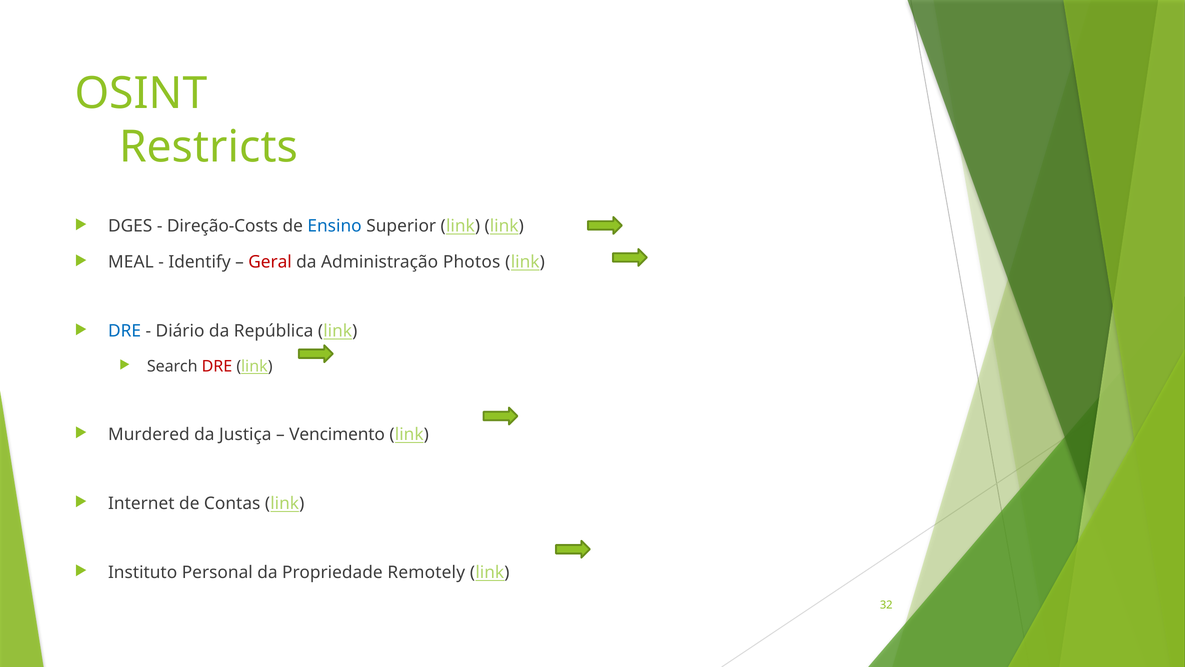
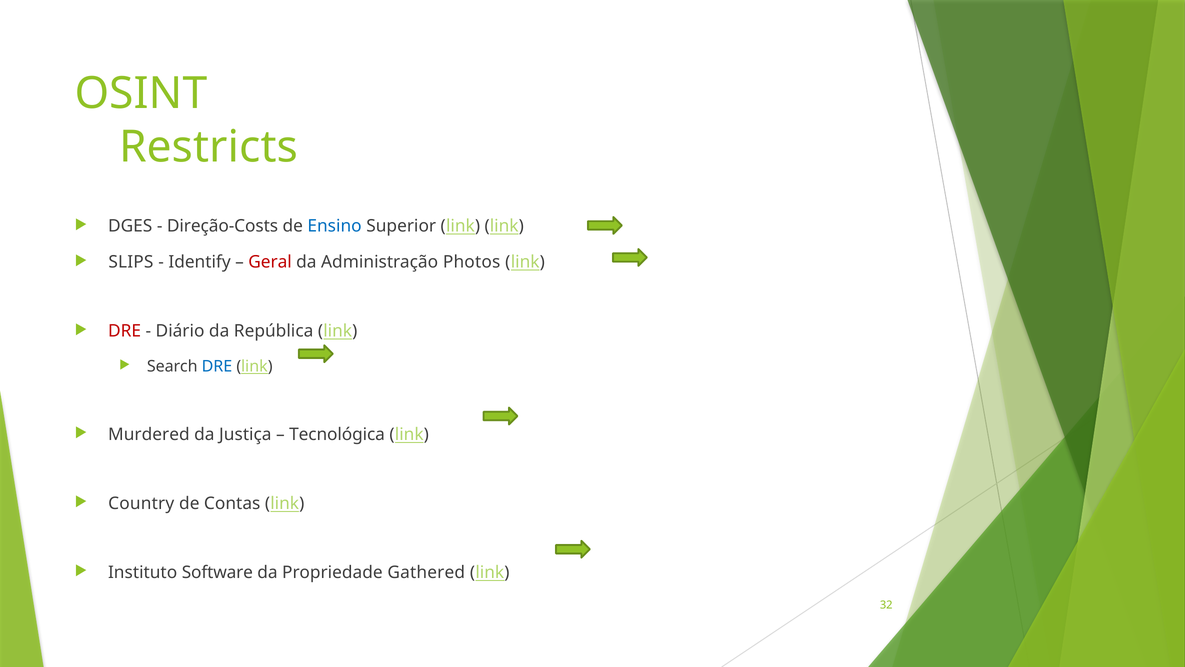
MEAL: MEAL -> SLIPS (131, 262)
DRE colour: blue -> red (125, 331)
DRE colour: red -> blue (217, 366)
Vencimento: Vencimento -> Tecnológica (337, 434)
Internet: Internet -> Country (141, 503)
Personal: Personal -> Software (217, 572)
Remotely: Remotely -> Gathered (426, 572)
